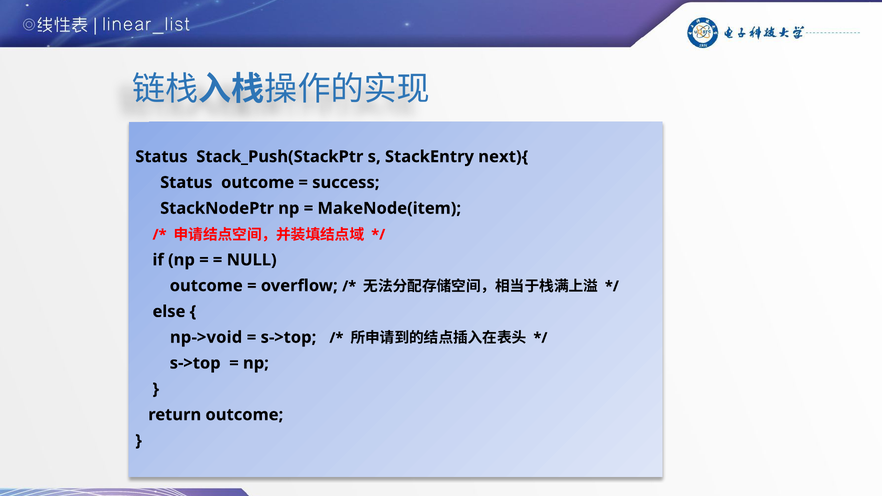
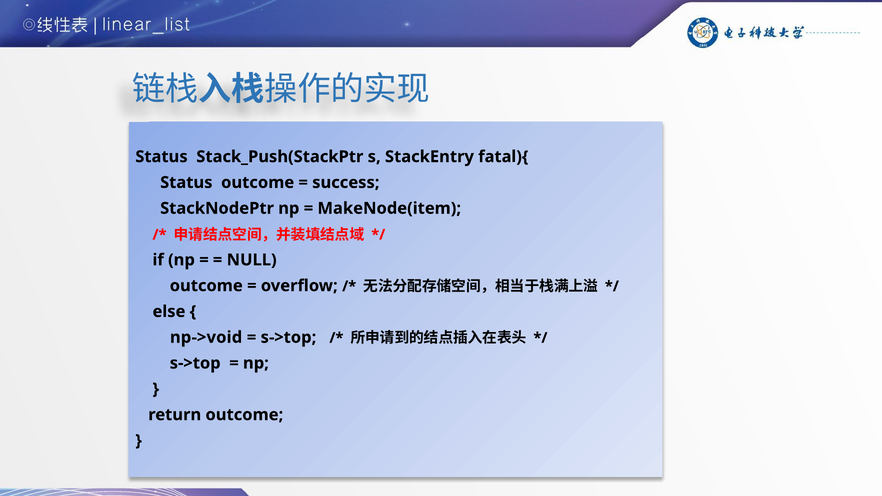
next){: next){ -> fatal){ (503, 157)
